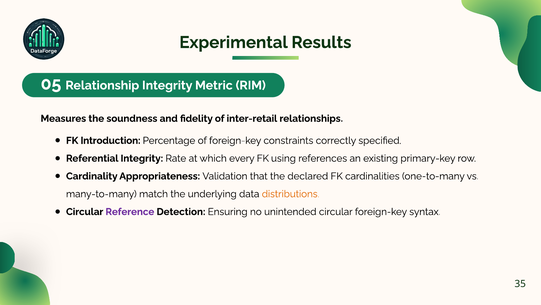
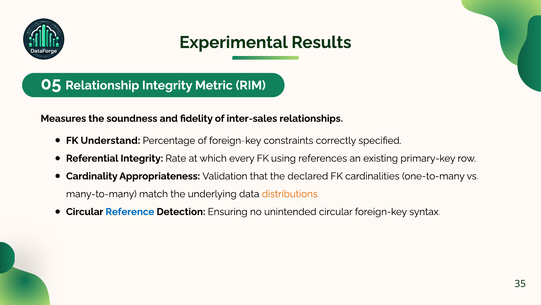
inter-retail: inter-retail -> inter-sales (252, 118)
Introduction: Introduction -> Understand (110, 140)
Reference colour: purple -> blue (130, 212)
